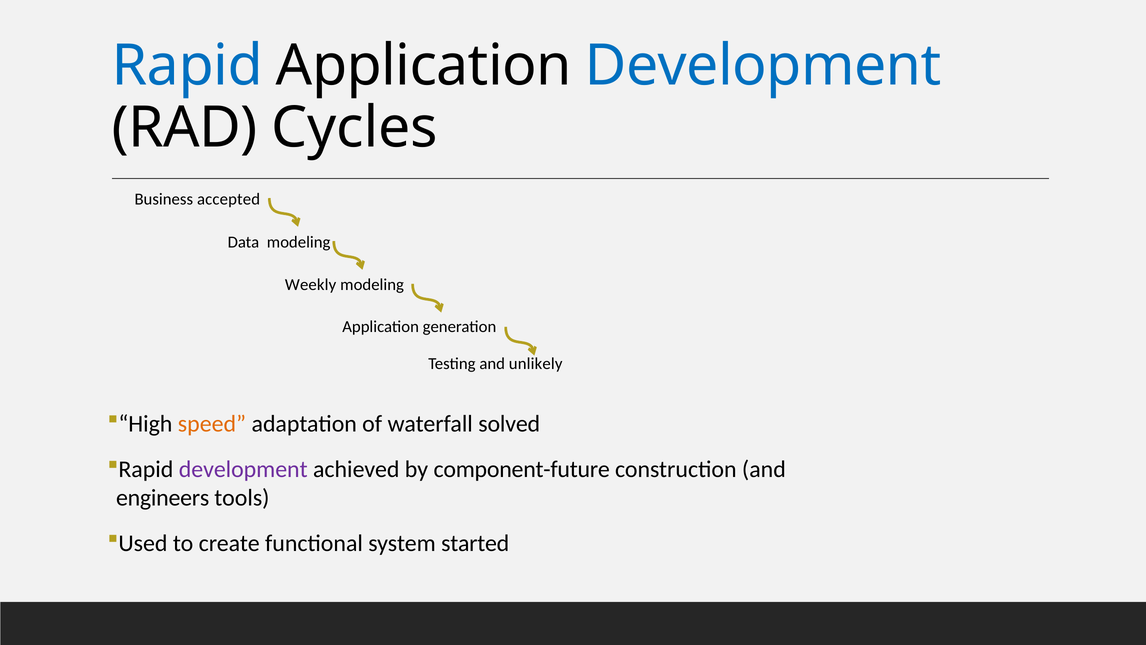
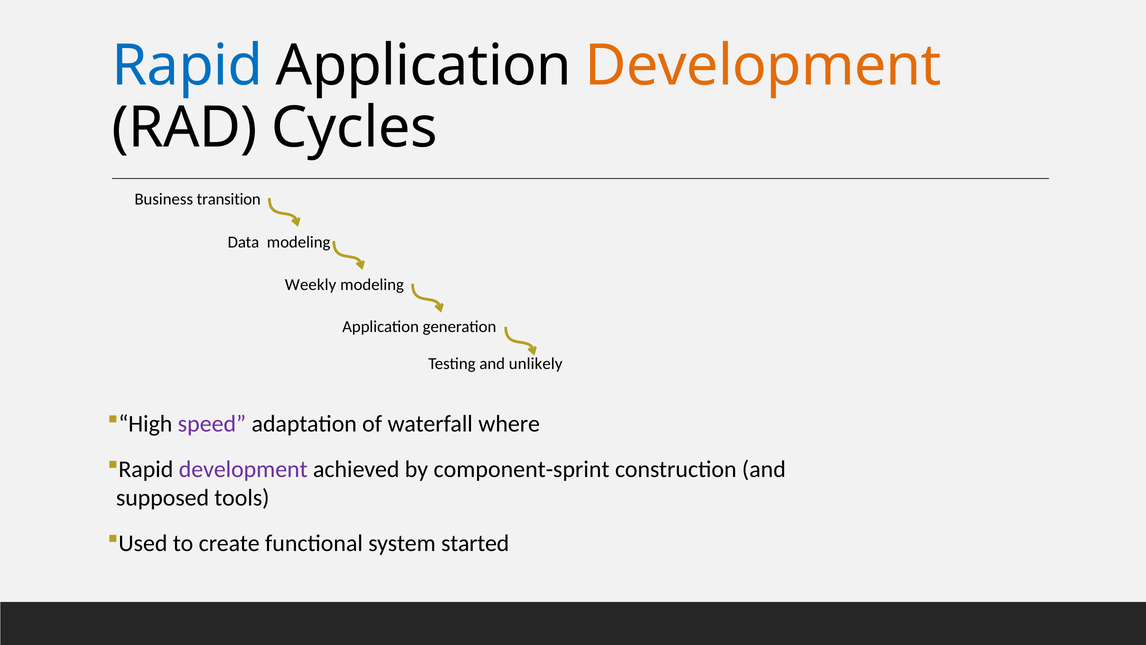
Development colour: blue -> orange (763, 66)
accepted: accepted -> transition (229, 199)
speed colour: orange -> purple (212, 424)
solved: solved -> where (509, 424)
component-future: component-future -> component-sprint (522, 469)
engineers: engineers -> supposed (163, 498)
